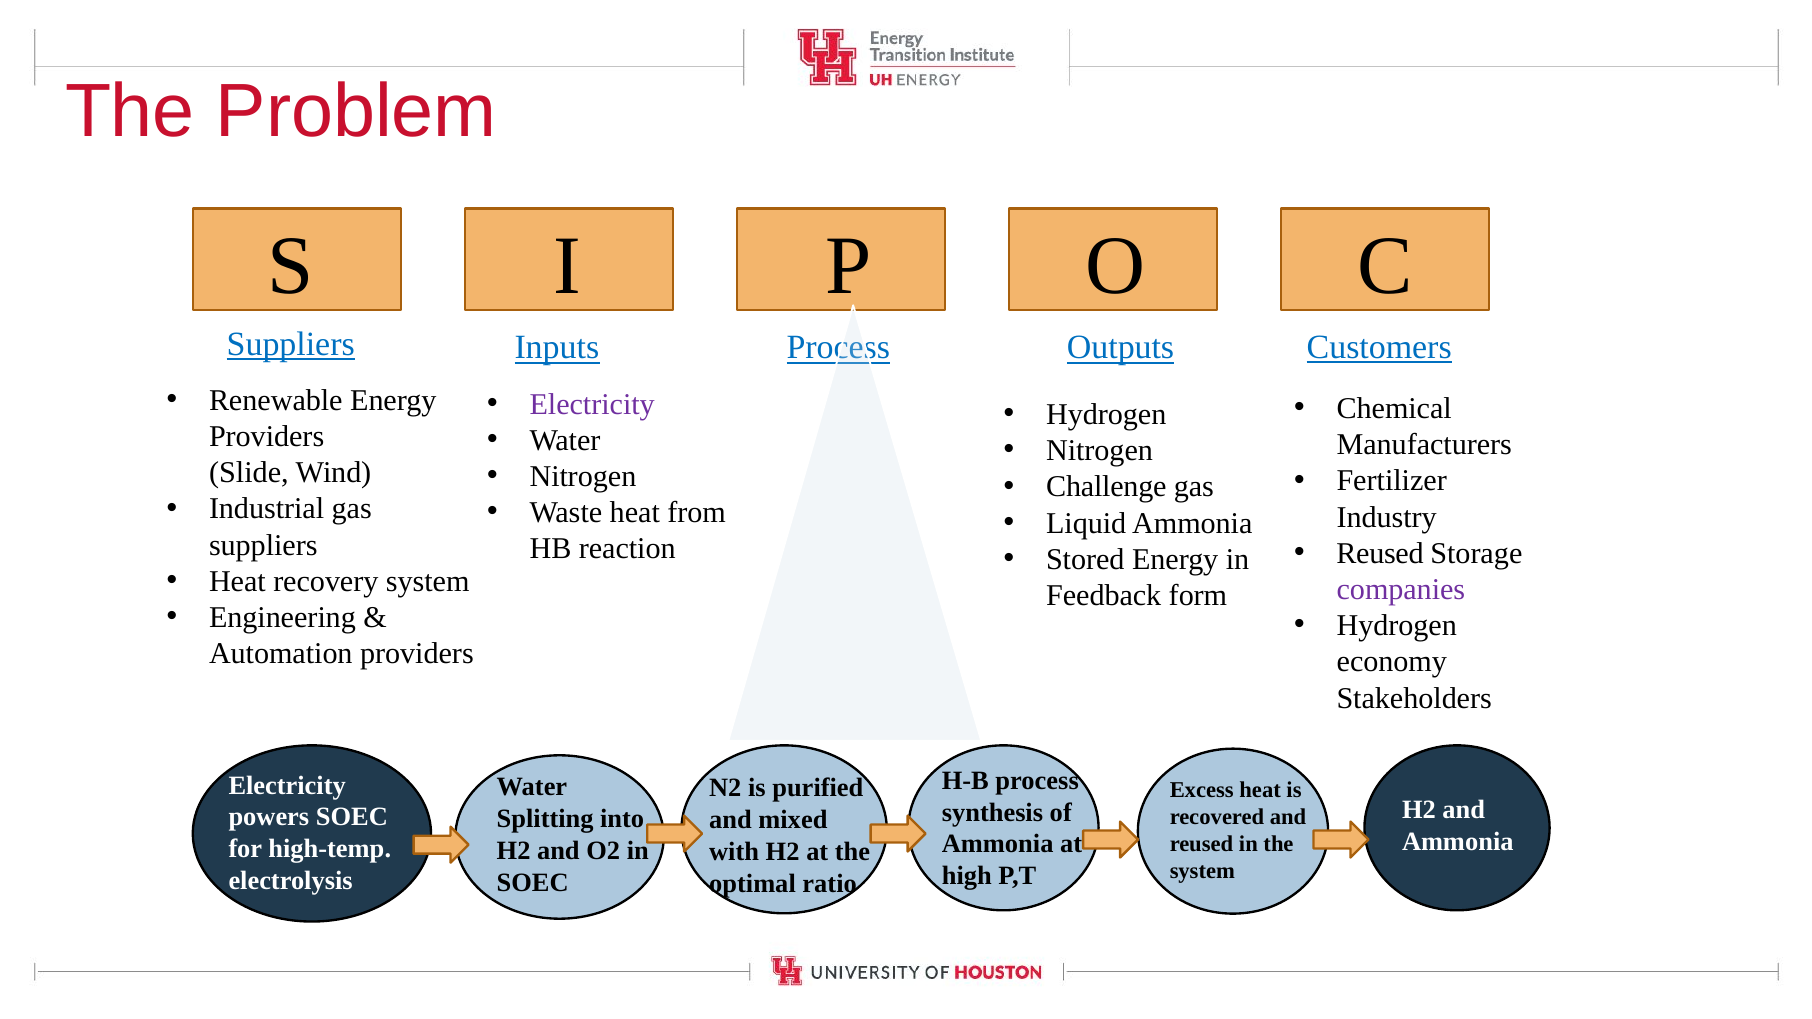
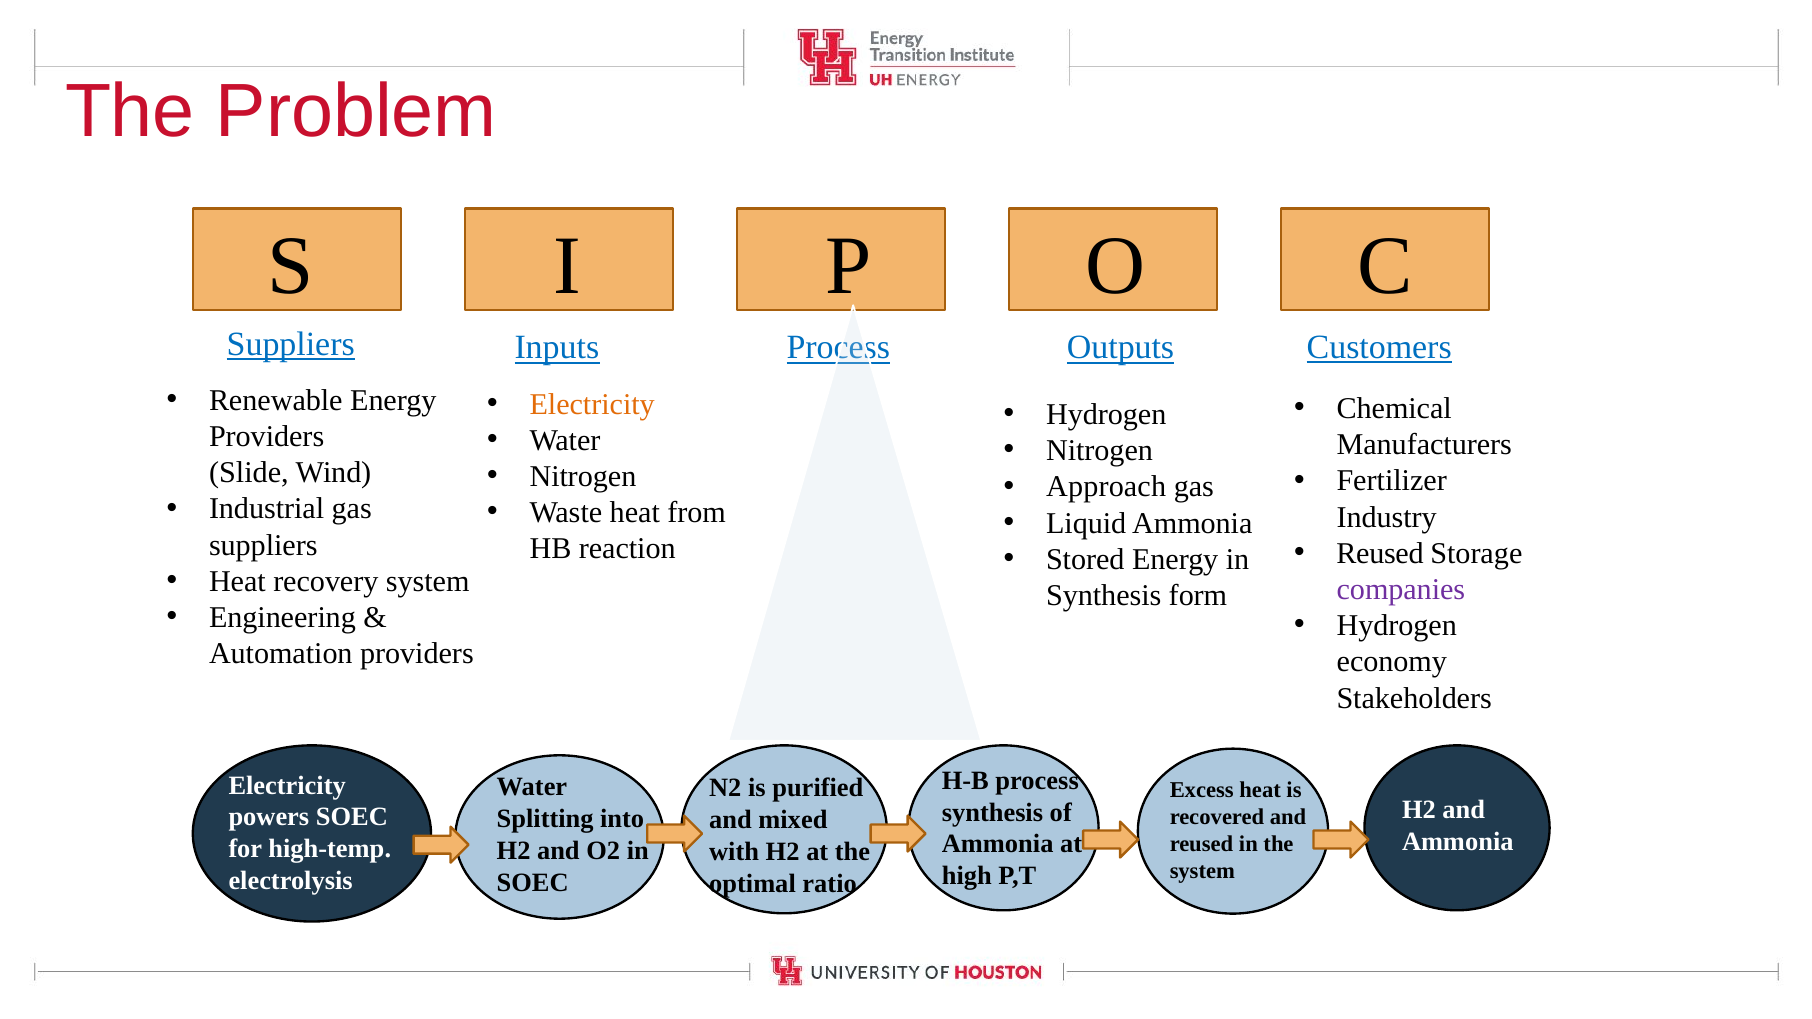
Electricity colour: purple -> orange (592, 404)
Challenge: Challenge -> Approach (1106, 487)
Feedback: Feedback -> Synthesis (1104, 596)
